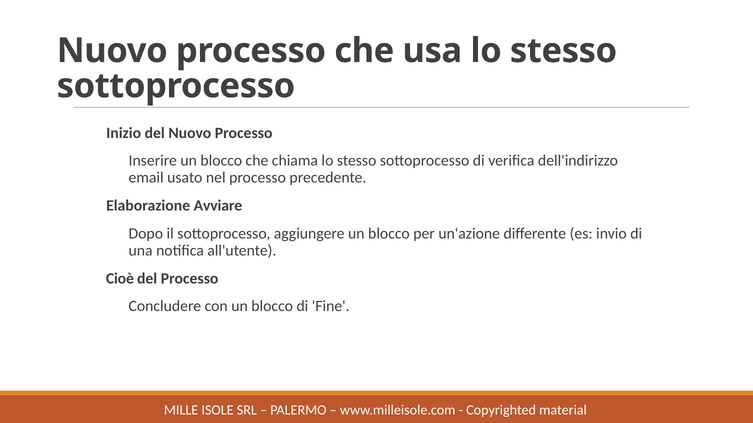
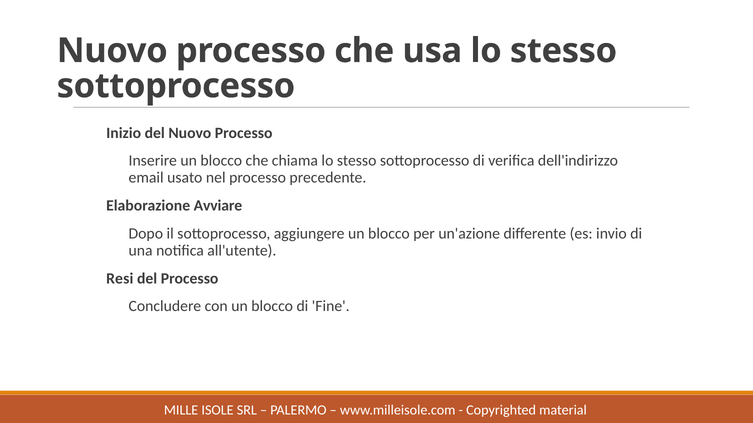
Cioè: Cioè -> Resi (120, 279)
